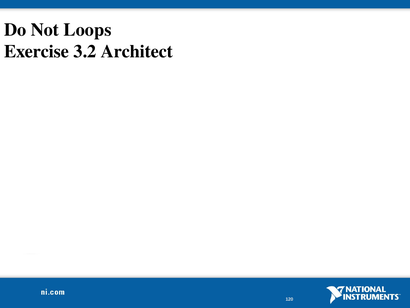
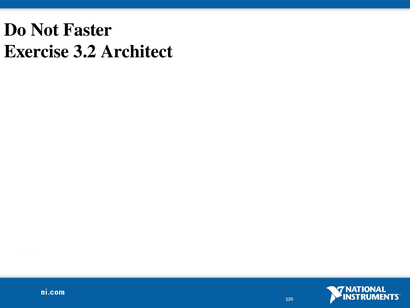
Loops: Loops -> Faster (88, 30)
